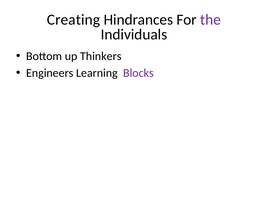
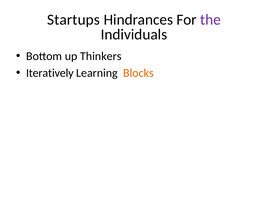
Creating: Creating -> Startups (73, 20)
Engineers: Engineers -> Iteratively (50, 73)
Blocks colour: purple -> orange (138, 73)
